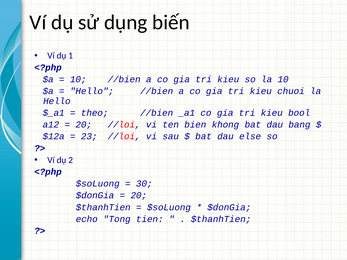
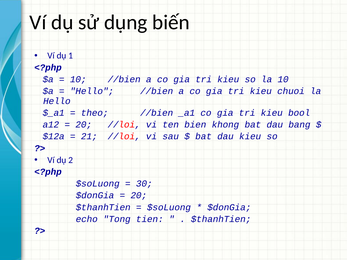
23: 23 -> 21 (89, 137)
dau else: else -> kieu (250, 137)
